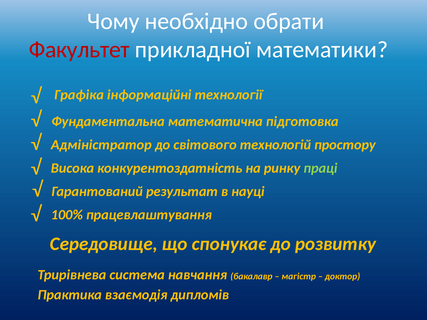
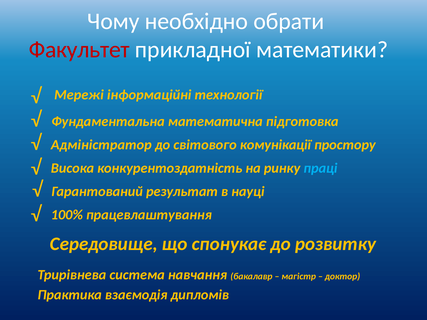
Графіка: Графіка -> Мережі (79, 95)
технологій: технологій -> комунікації (275, 145)
праці colour: light green -> light blue (320, 168)
